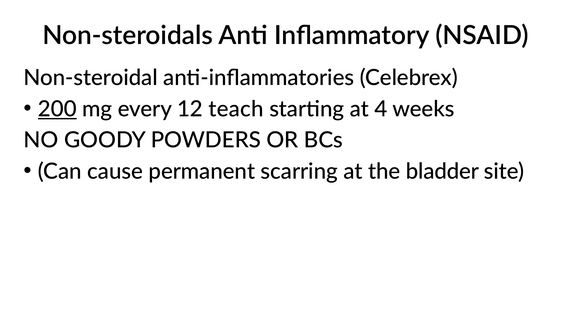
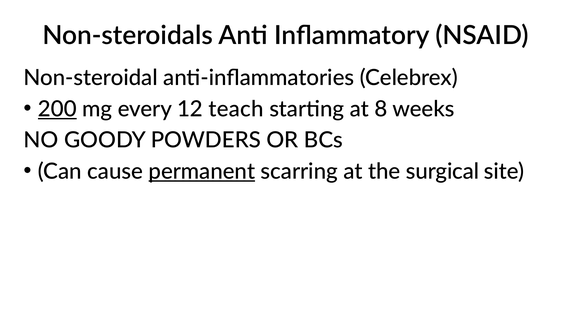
4: 4 -> 8 (381, 109)
permanent underline: none -> present (202, 172)
bladder: bladder -> surgical (442, 172)
